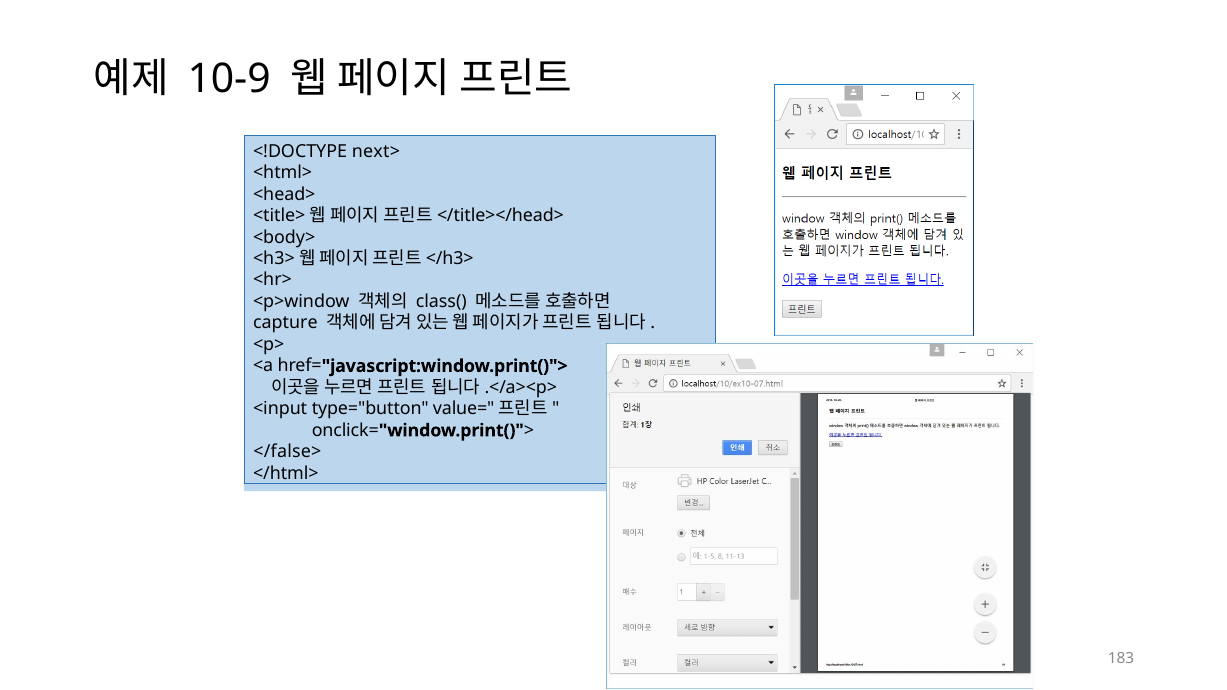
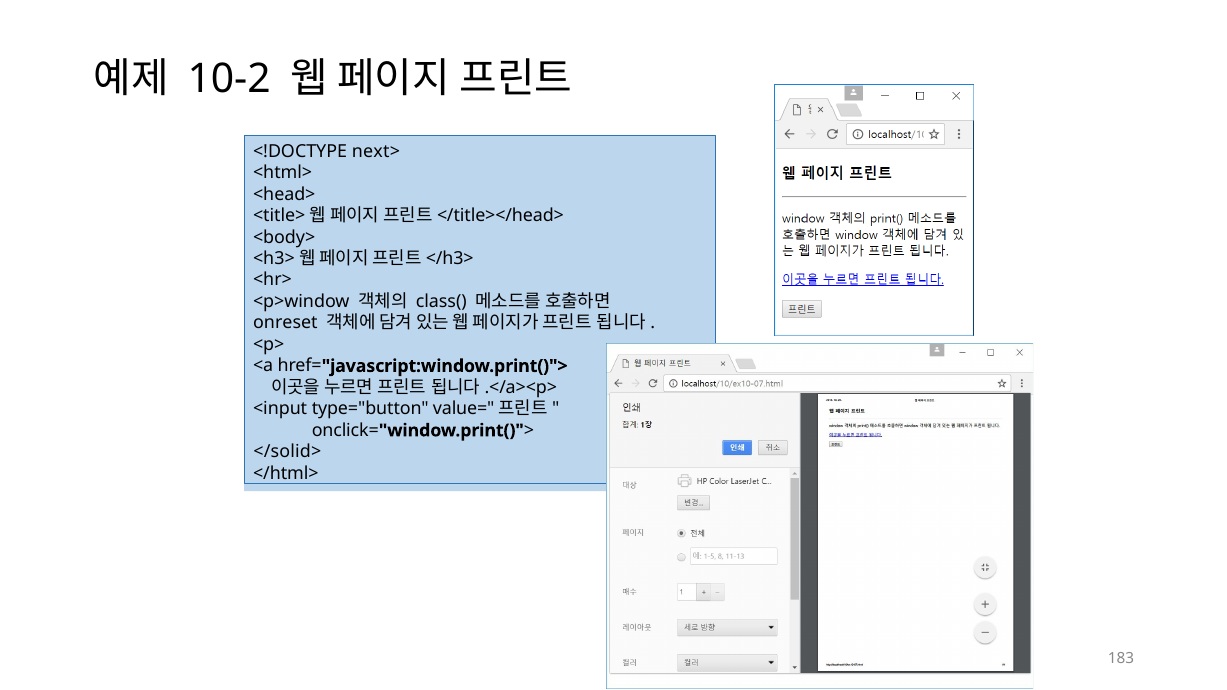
10-9: 10-9 -> 10-2 (229, 80)
capture: capture -> onreset (285, 323)
</false>: </false> -> </solid> (287, 452)
